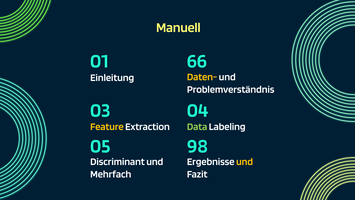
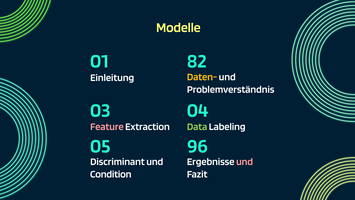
Manuell: Manuell -> Modelle (178, 28)
66: 66 -> 82 (197, 61)
Feature colour: yellow -> pink (107, 126)
98: 98 -> 96 (197, 146)
und colour: yellow -> pink (245, 161)
Mehrfach: Mehrfach -> Condition (111, 174)
